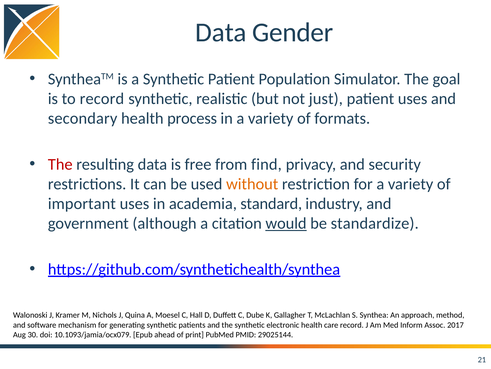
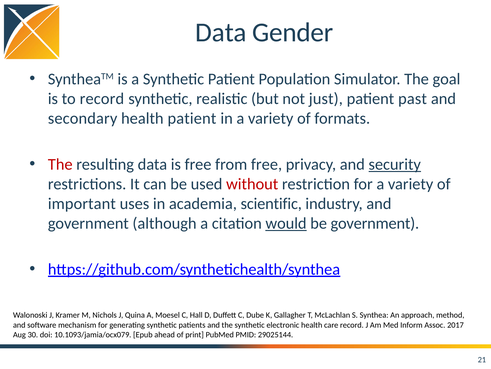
patient uses: uses -> past (412, 99)
health process: process -> patient (192, 118)
from find: find -> free (267, 164)
security underline: none -> present (395, 164)
without colour: orange -> red (252, 184)
standard: standard -> scientific (271, 203)
be standardize: standardize -> government (375, 223)
